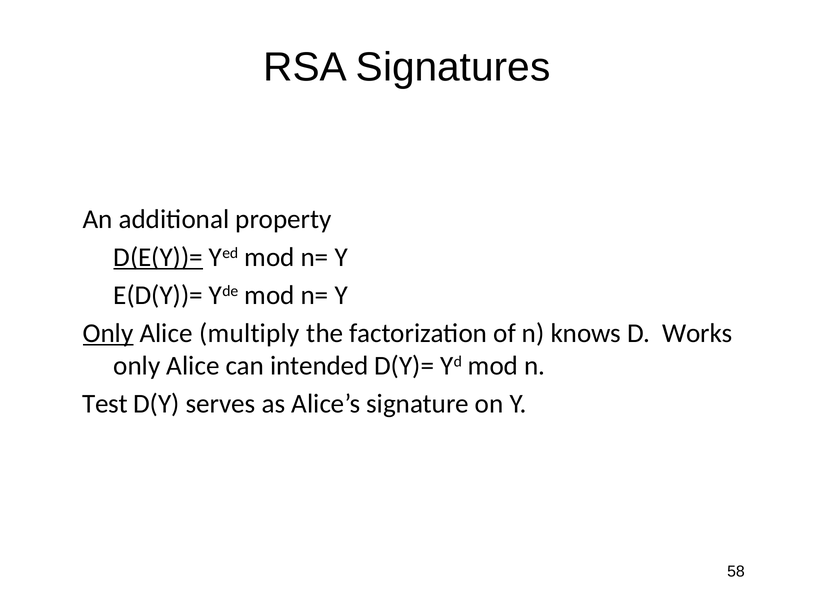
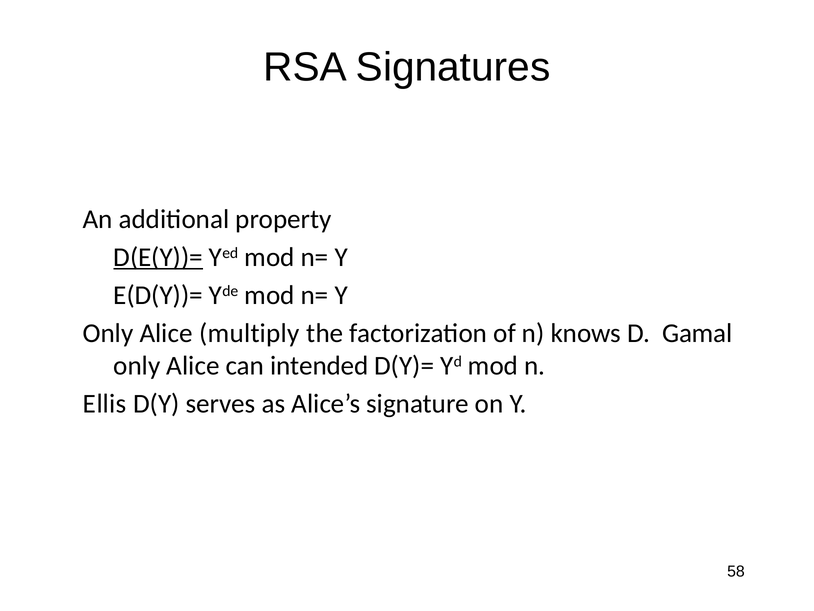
Only underline: present -> none (108, 333)
Works: Works -> Gamal (697, 333)
Test: Test -> Ellis (105, 403)
